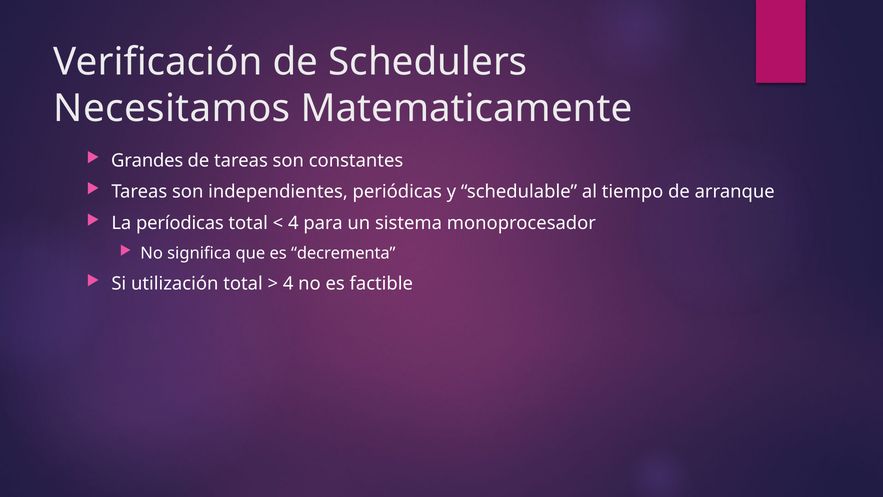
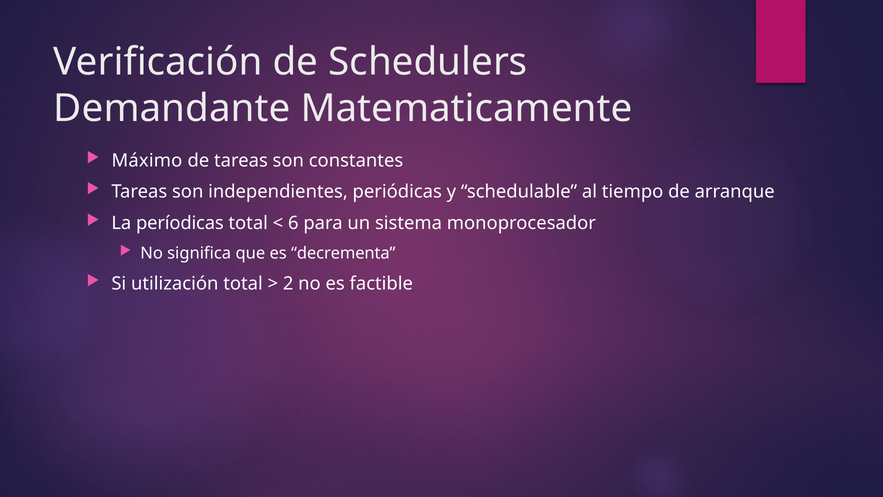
Necesitamos: Necesitamos -> Demandante (172, 108)
Grandes: Grandes -> Máximo (147, 160)
4: 4 -> 6 (293, 223)
4: 4 -> 2 (288, 283)
